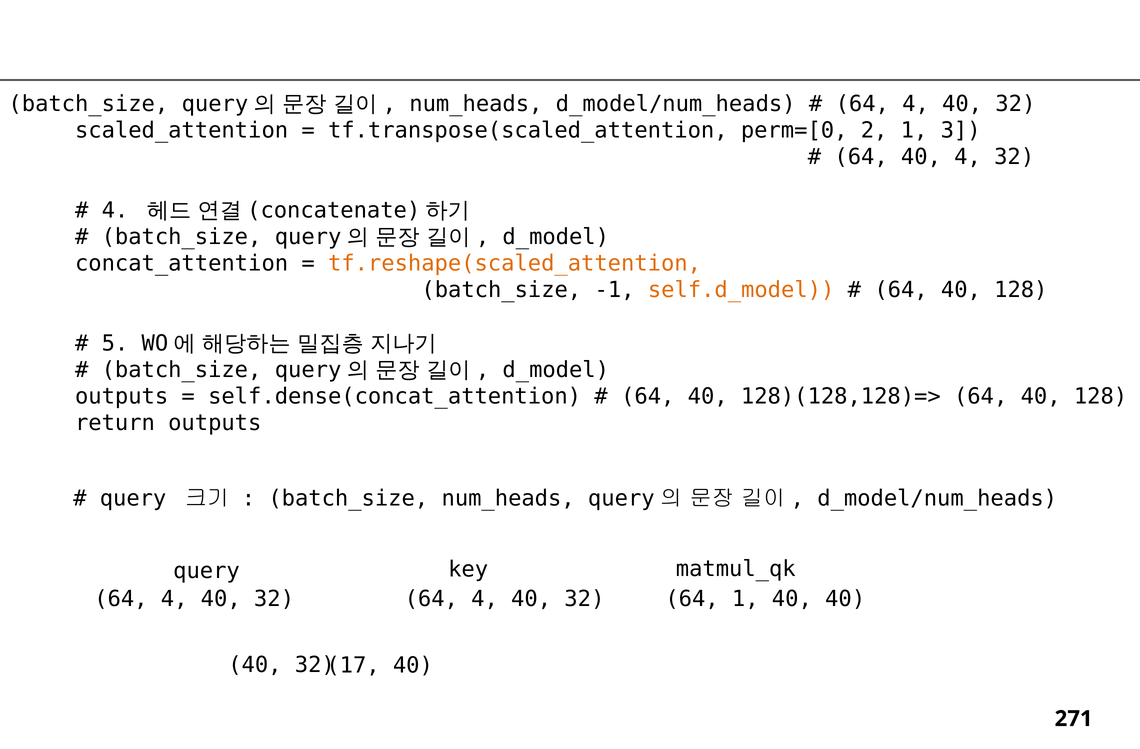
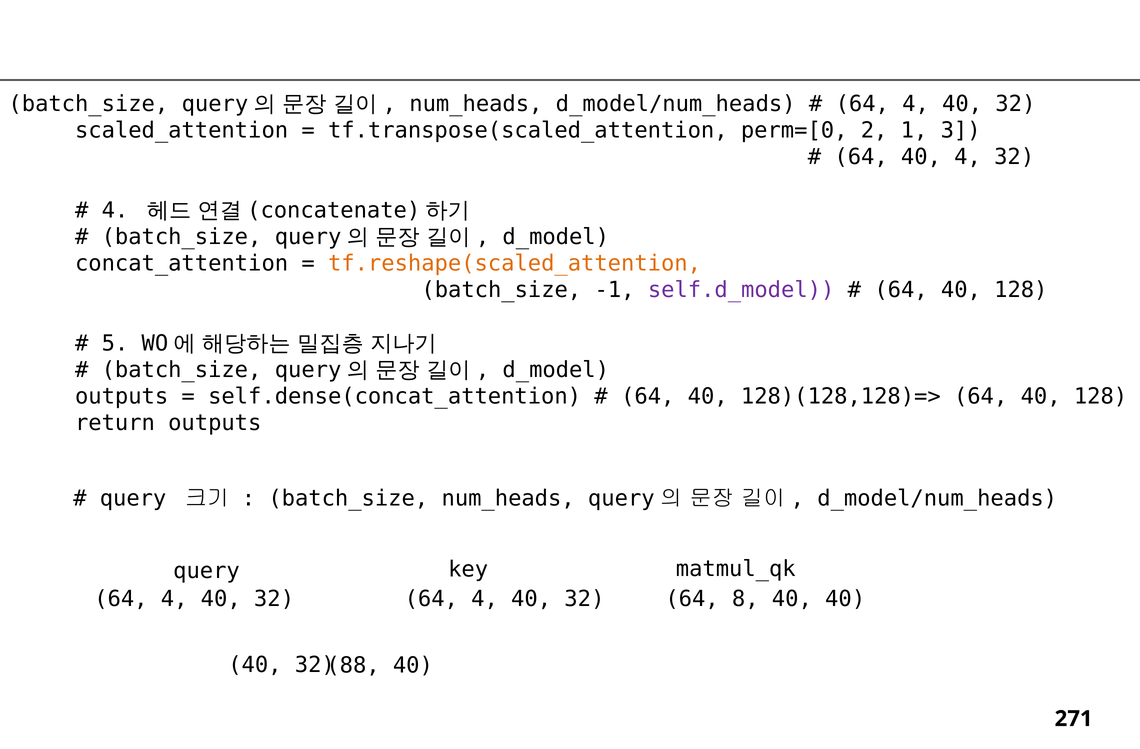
self.d_model colour: orange -> purple (741, 290)
64 1: 1 -> 8 (745, 599)
17: 17 -> 88 (353, 665)
